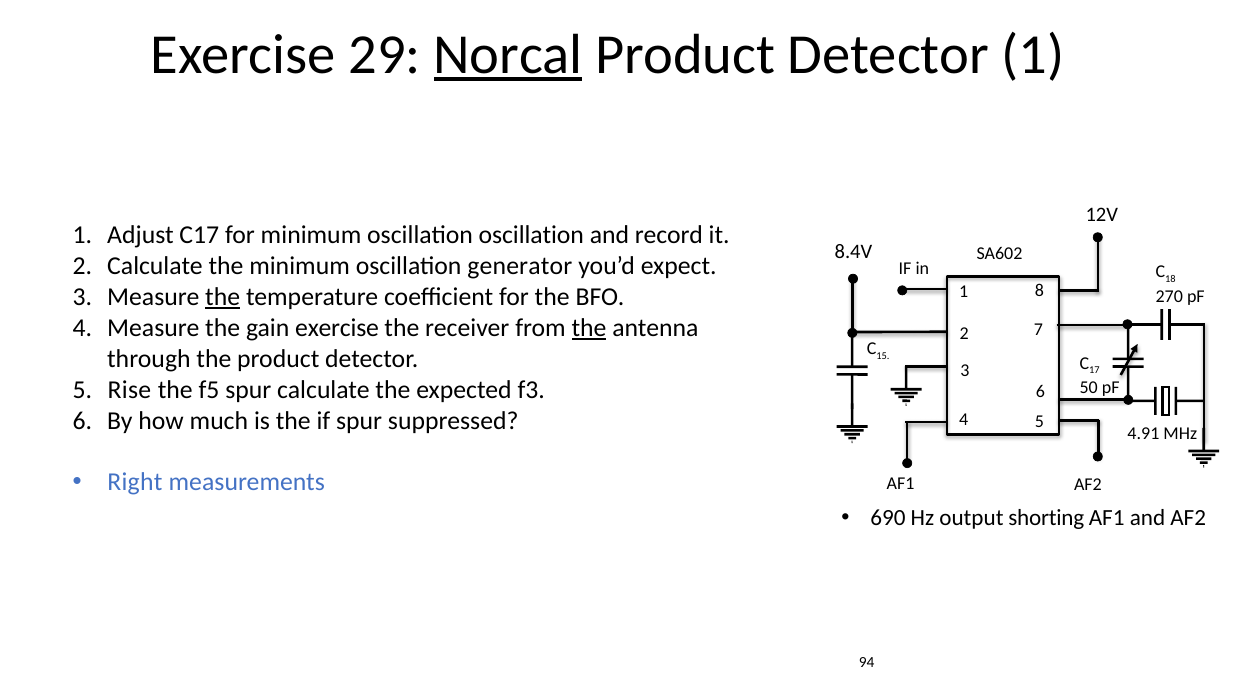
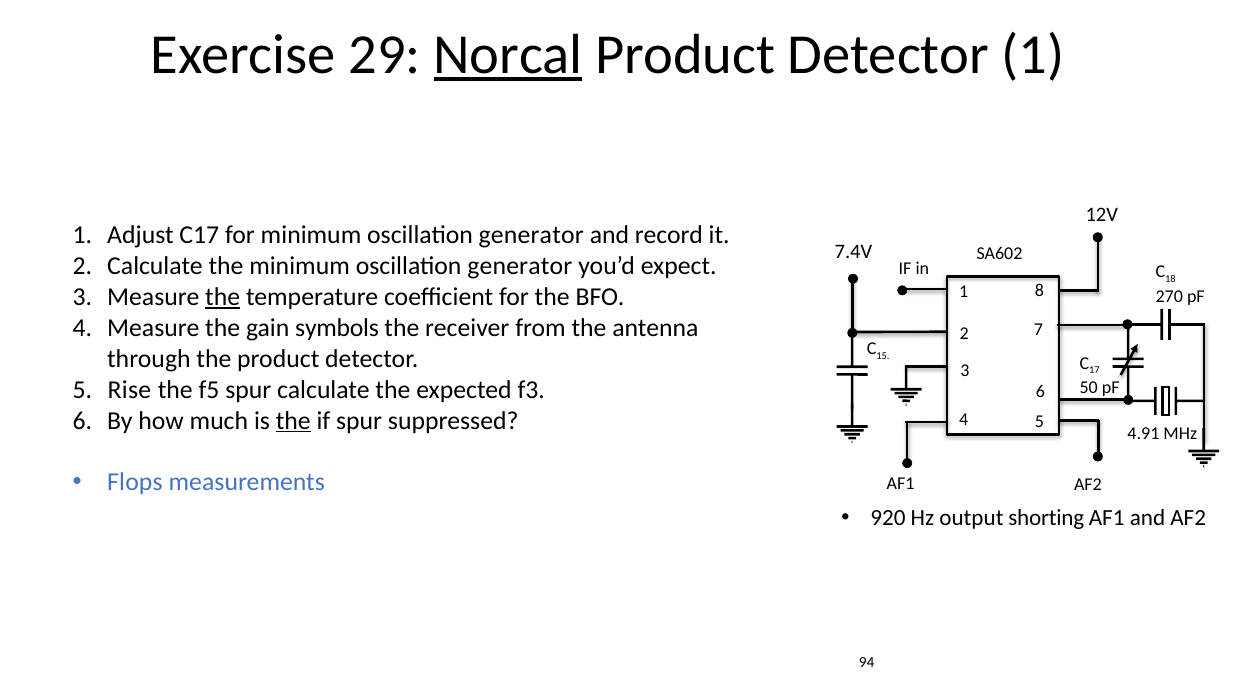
for minimum oscillation oscillation: oscillation -> generator (531, 235)
8.4V: 8.4V -> 7.4V (853, 252)
gain exercise: exercise -> symbols (337, 328)
the underline: present -> none (589, 328)
the underline: none -> present (293, 421)
Right: Right -> Flops (135, 482)
690: 690 -> 920 (888, 518)
